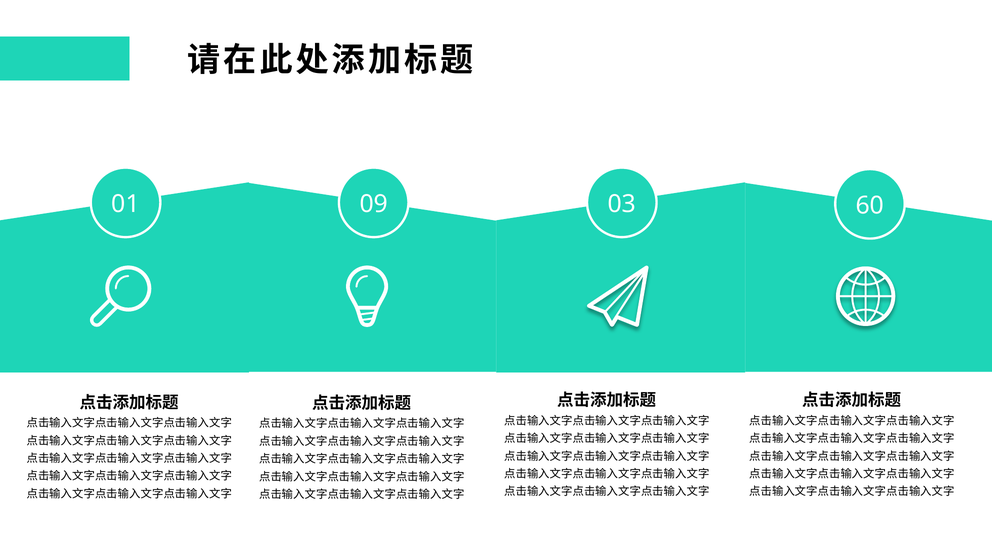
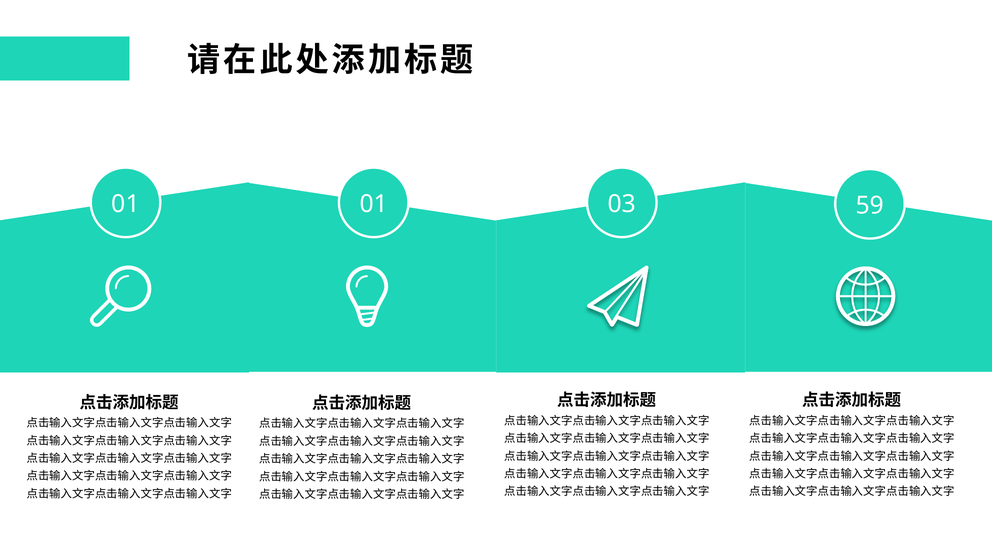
01 09: 09 -> 01 (374, 204)
60: 60 -> 59 (870, 206)
